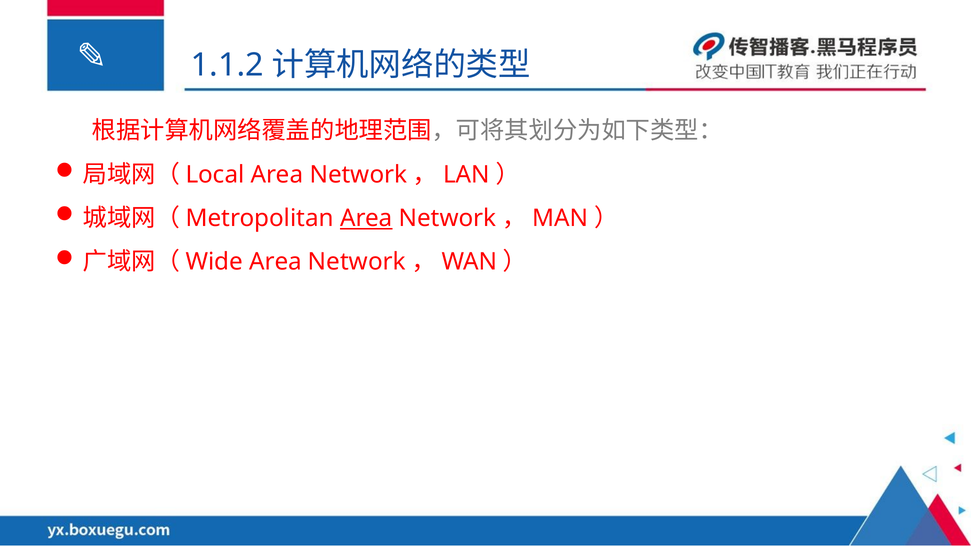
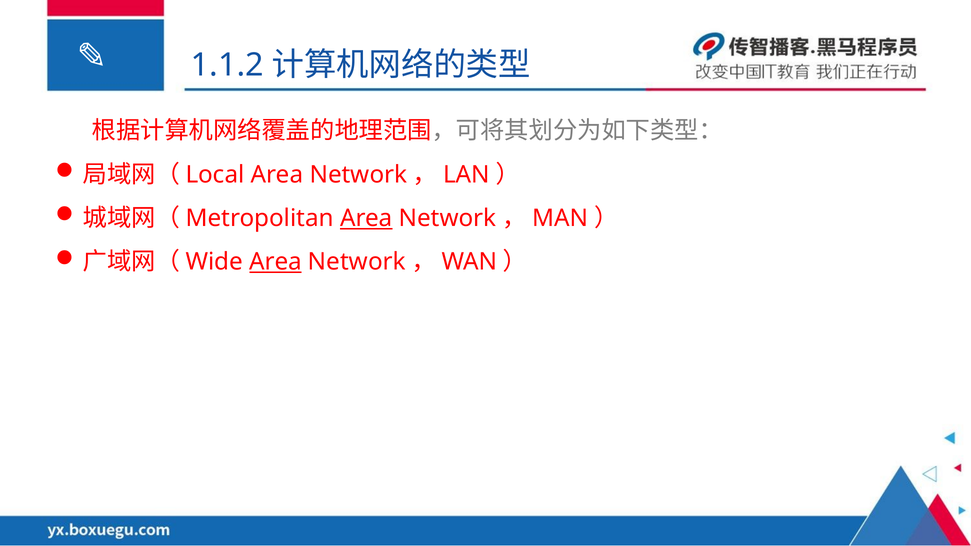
Area underline: none -> present (276, 262)
